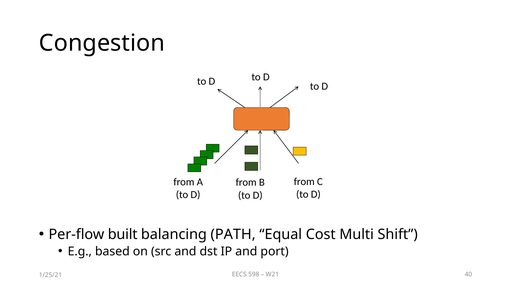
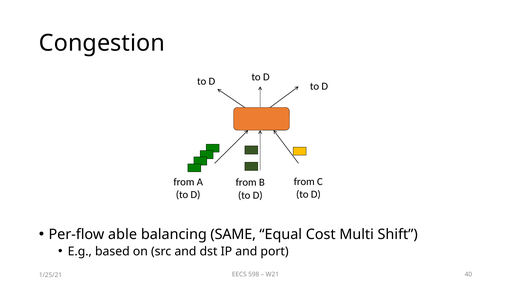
built: built -> able (123, 234)
PATH: PATH -> SAME (233, 234)
